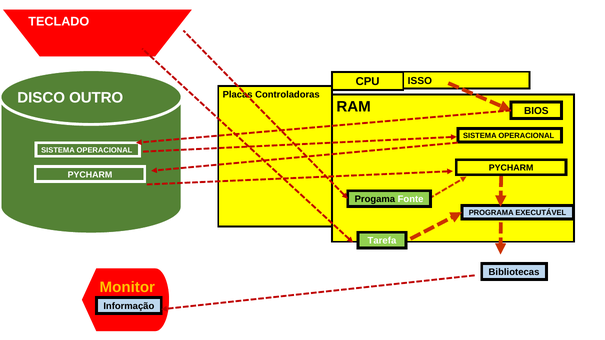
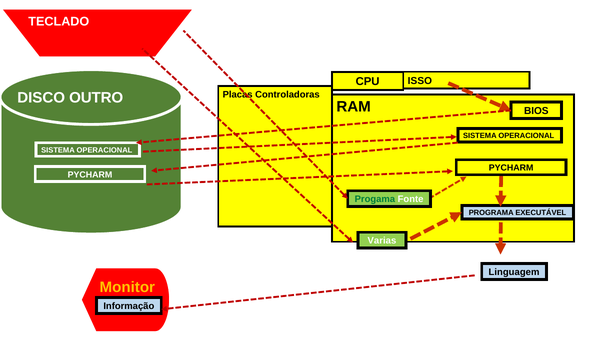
Progama colour: black -> green (375, 200)
Tarefa: Tarefa -> Varias (382, 241)
Bibliotecas: Bibliotecas -> Linguagem (514, 272)
